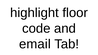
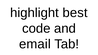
floor: floor -> best (75, 13)
